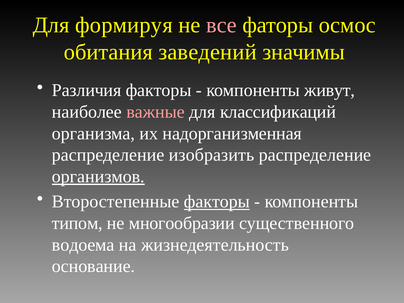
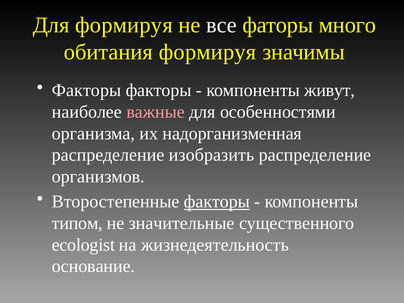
все colour: pink -> white (221, 25)
осмос: осмос -> много (347, 25)
обитания заведений: заведений -> формируя (208, 52)
Различия: Различия -> Факторы (87, 90)
классификаций: классификаций -> особенностями (278, 112)
организмов underline: present -> none (98, 177)
многообразии: многообразии -> значительные (182, 223)
водоема: водоема -> ecologist (83, 245)
